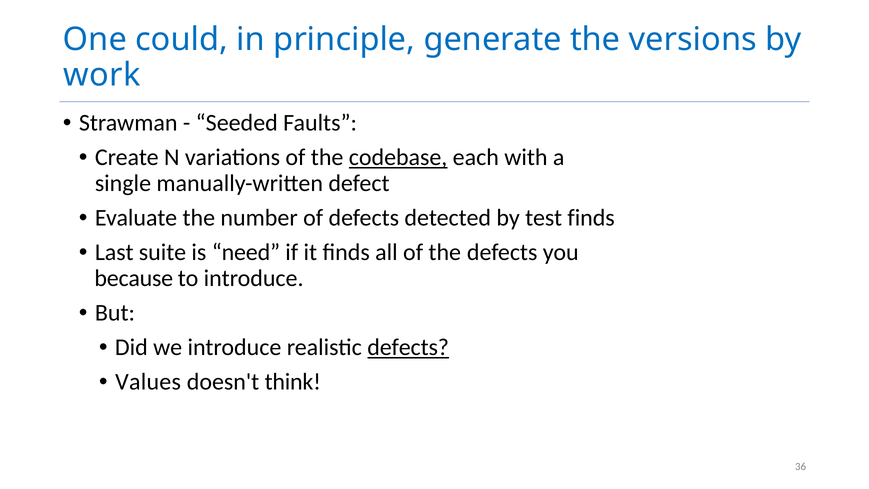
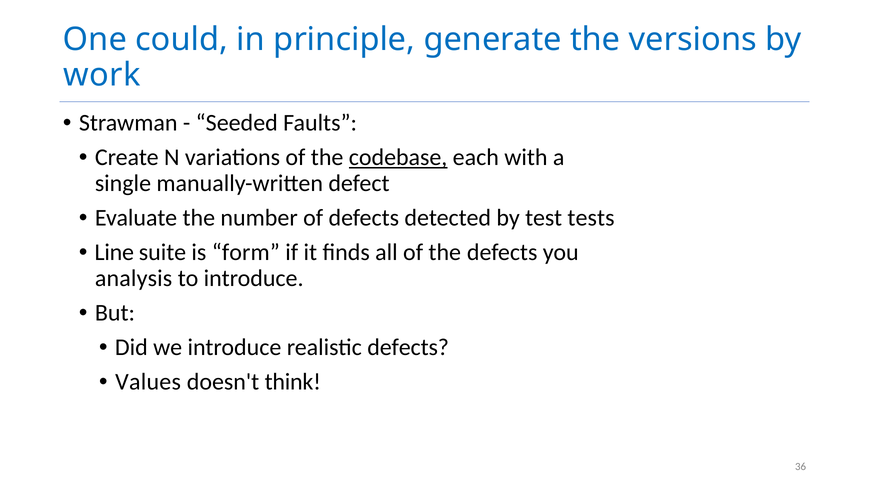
test finds: finds -> tests (591, 218)
Last: Last -> Line (114, 252)
need: need -> form (246, 252)
because: because -> analysis (134, 278)
defects underline: present -> none (408, 347)
